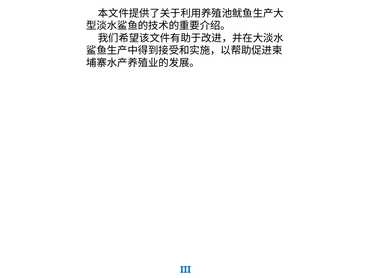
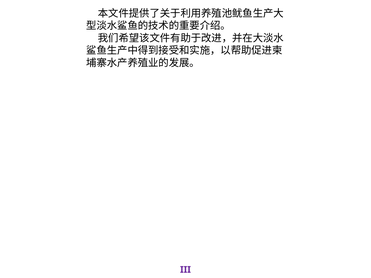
III colour: blue -> purple (185, 270)
